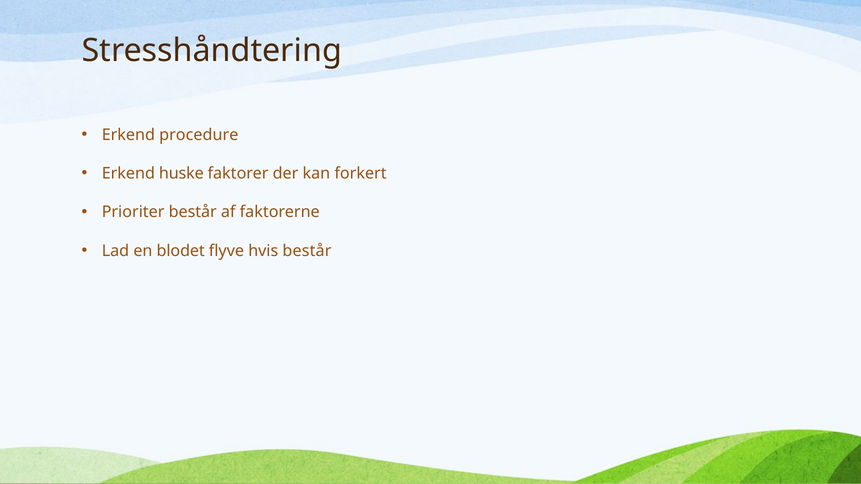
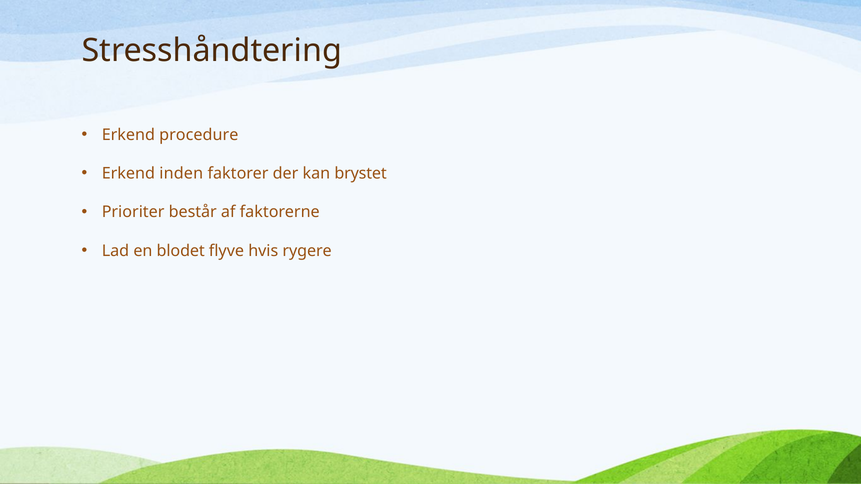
huske: huske -> inden (181, 174)
forkert: forkert -> brystet (361, 174)
hvis består: består -> rygere (307, 251)
